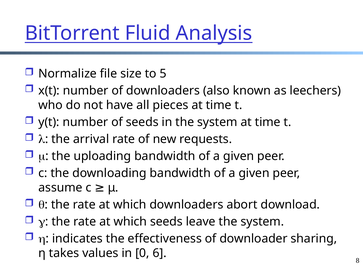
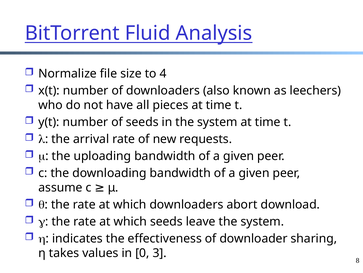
5: 5 -> 4 (163, 73)
6: 6 -> 3 (160, 252)
